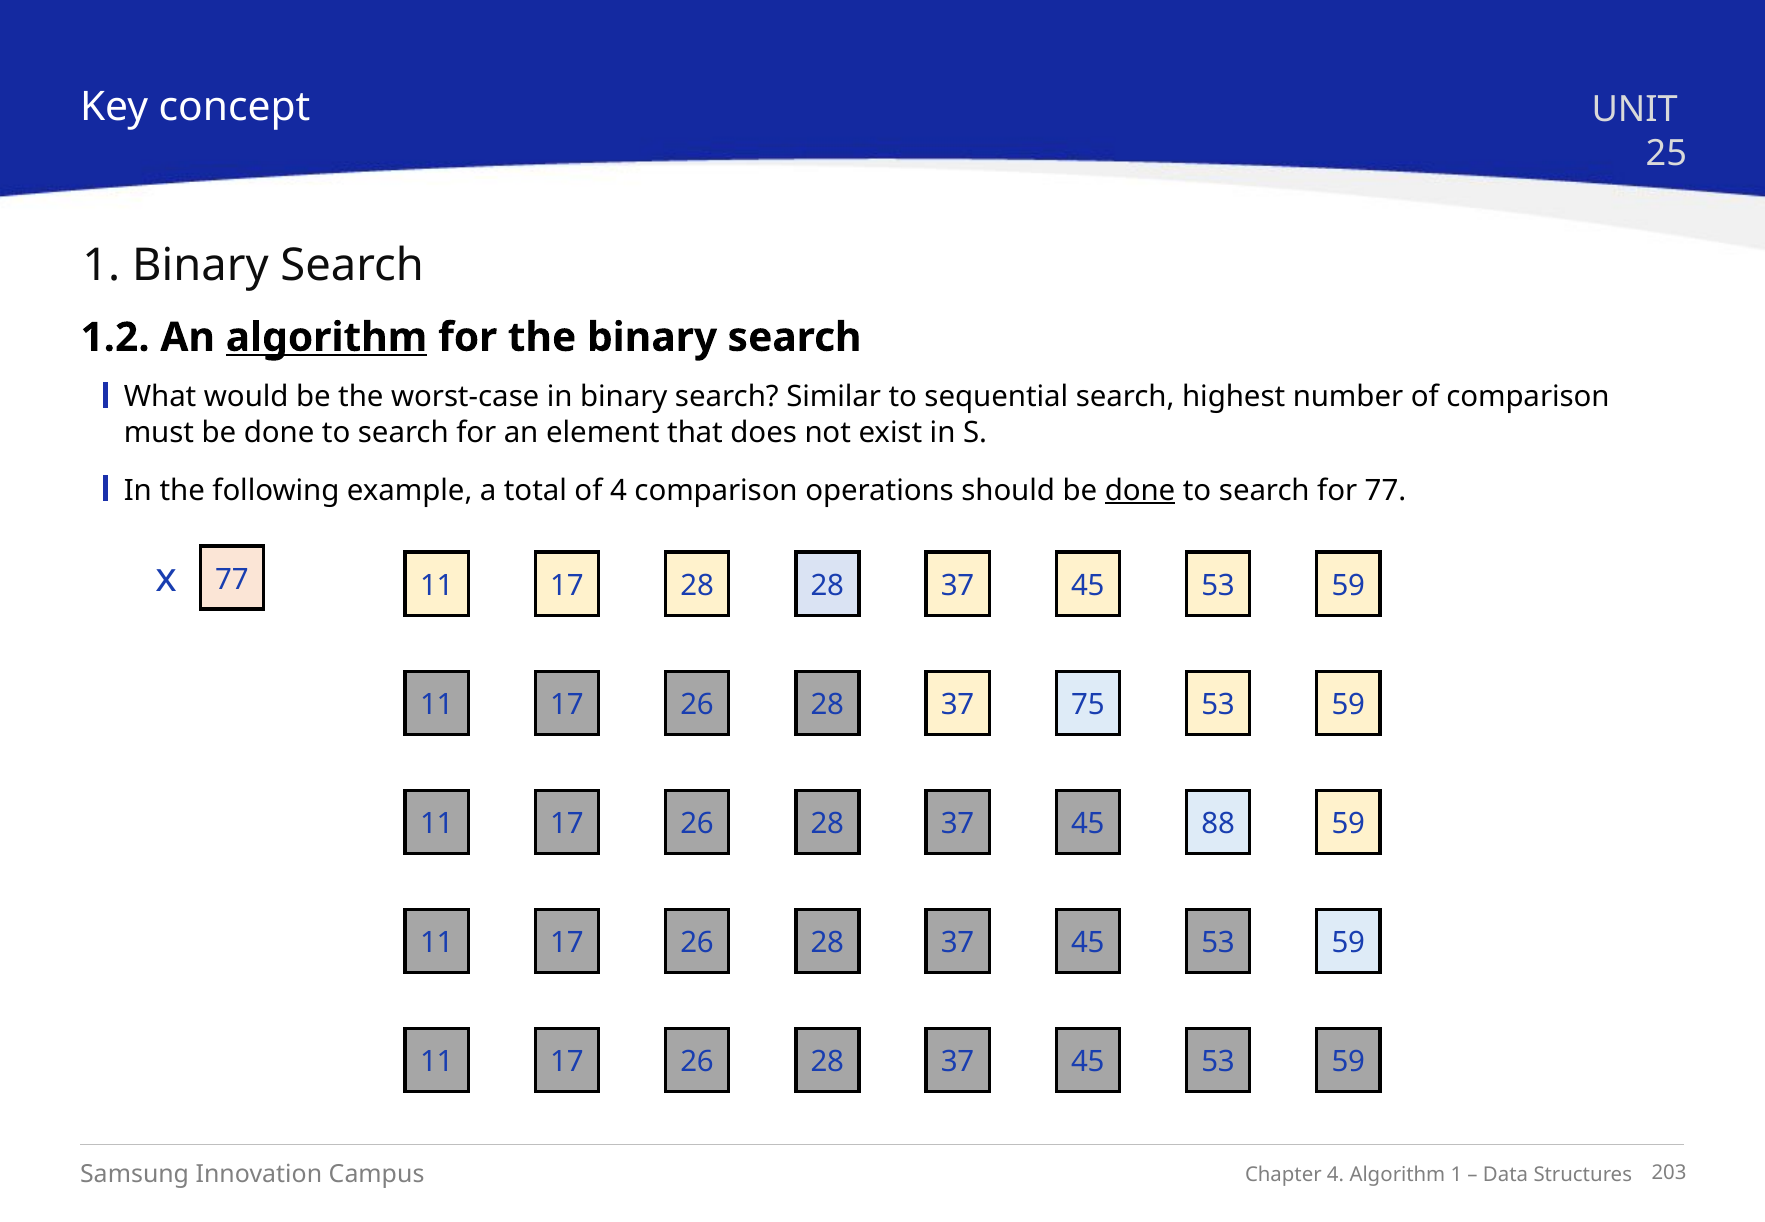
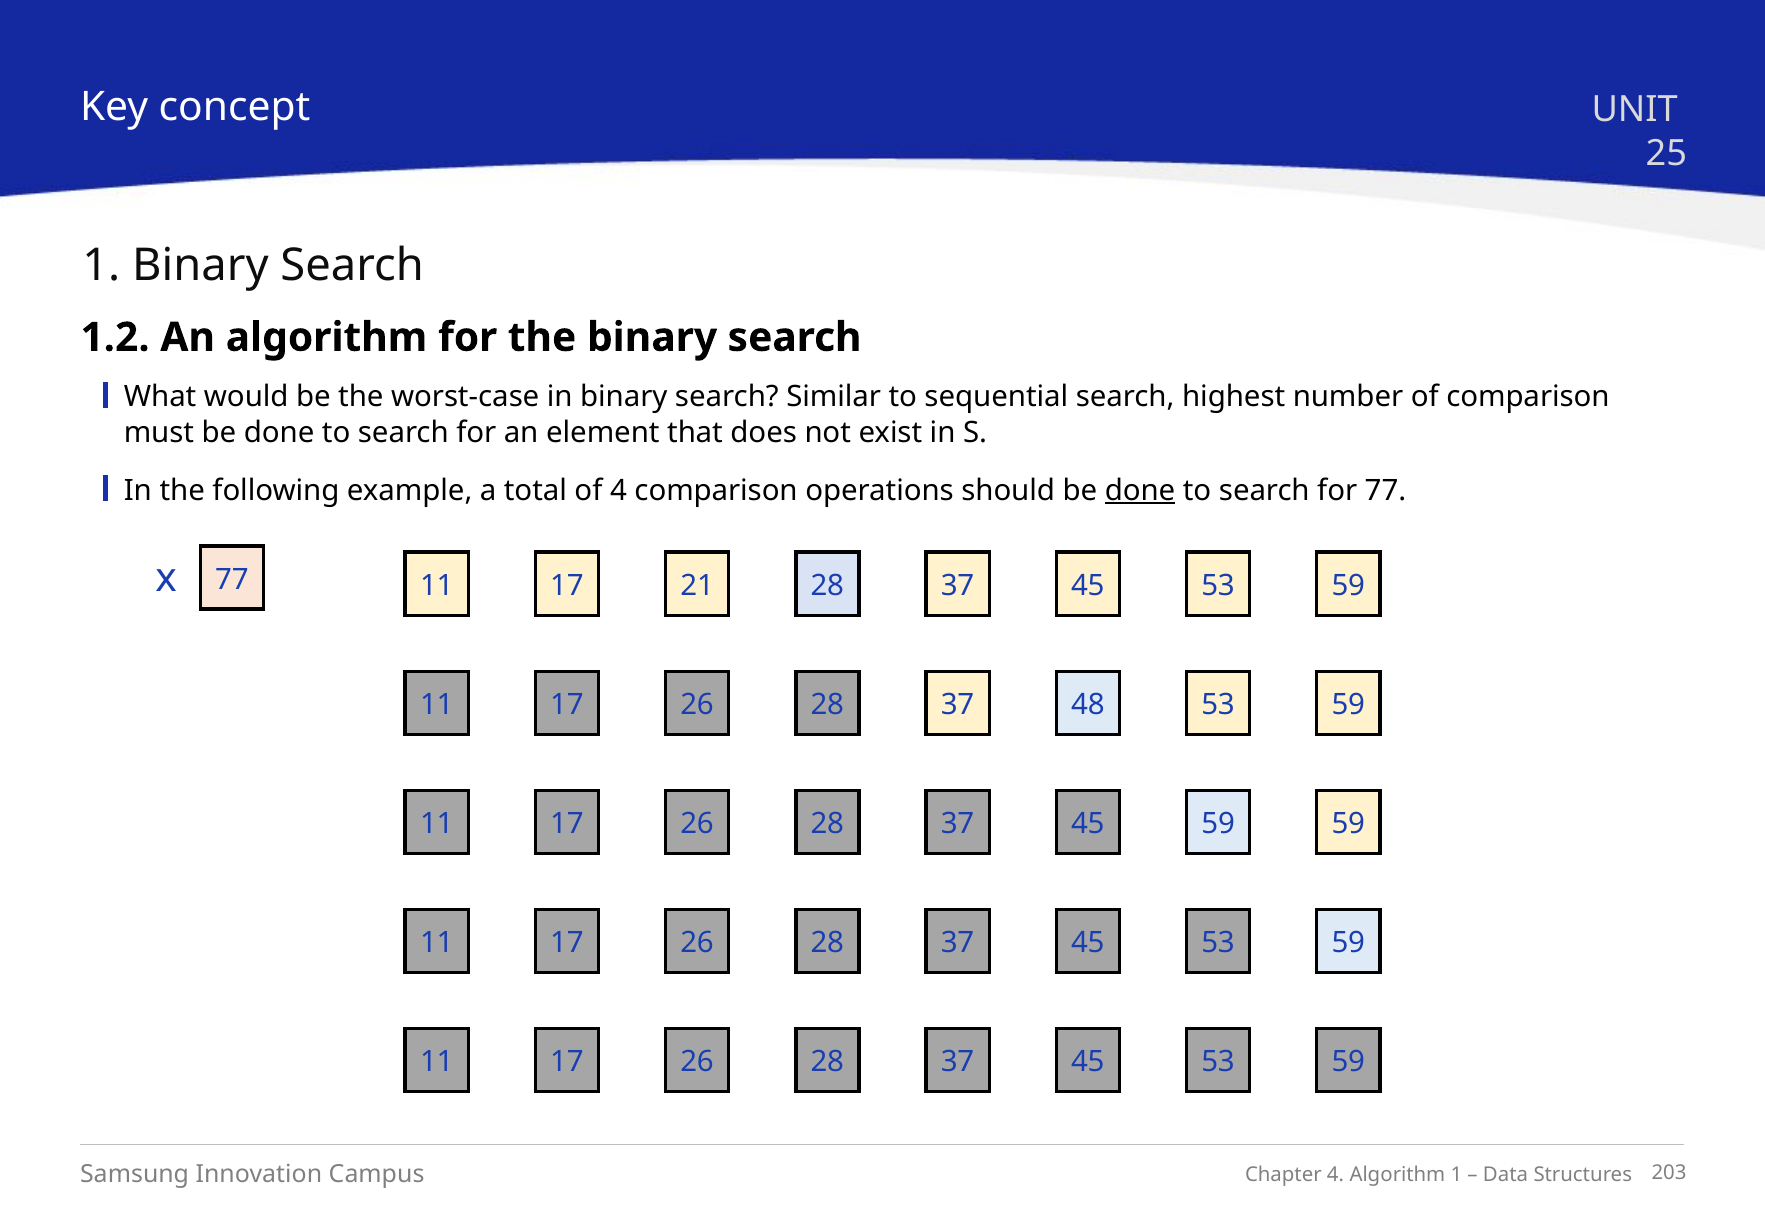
algorithm underline: present -> none (327, 337)
17 28: 28 -> 21 (697, 586)
75: 75 -> 48 (1088, 705)
45 88: 88 -> 59 (1218, 824)
